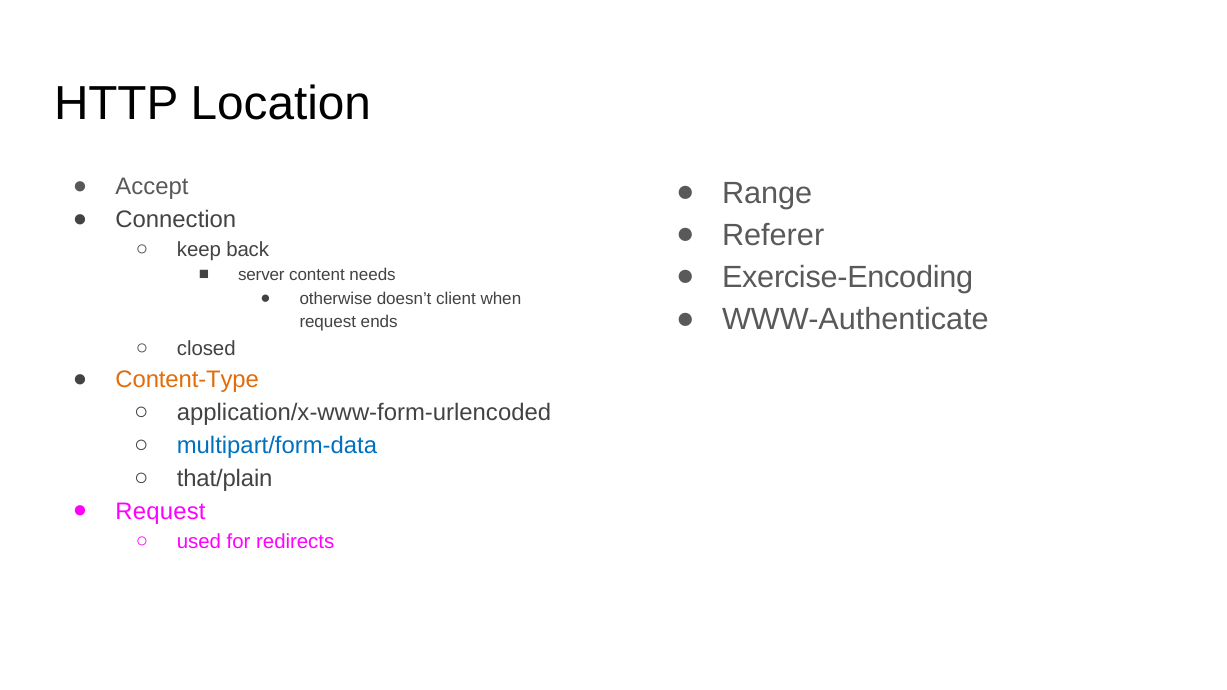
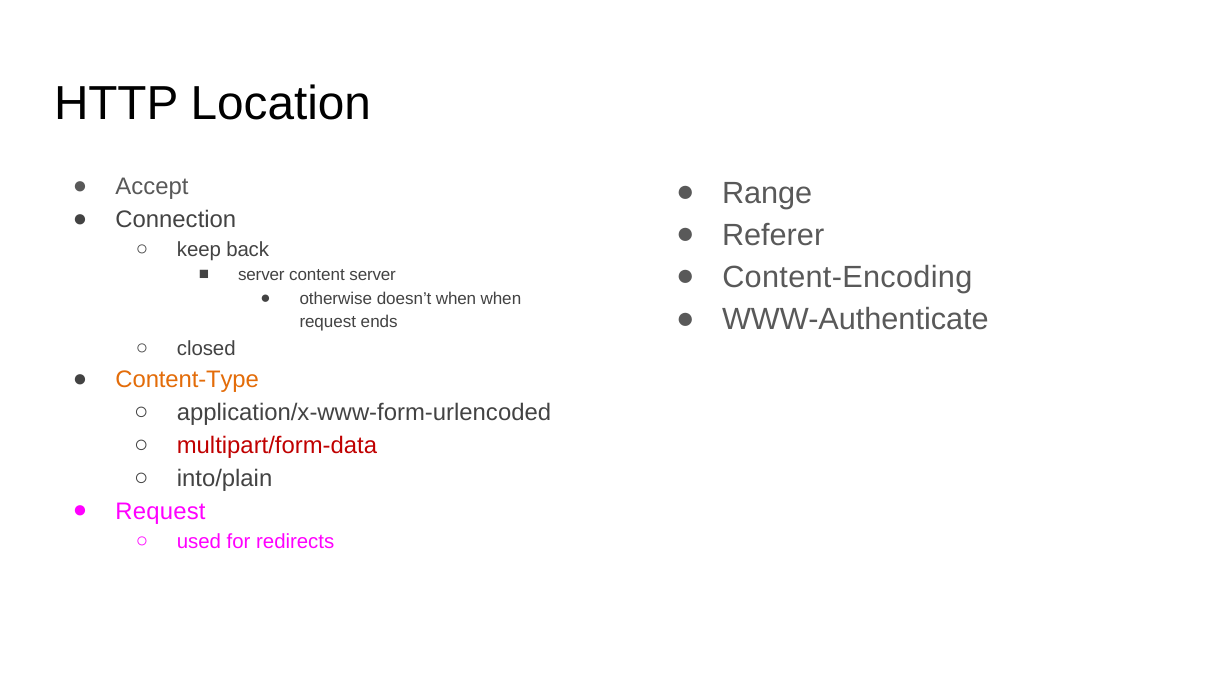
Exercise-Encoding: Exercise-Encoding -> Content-Encoding (847, 278)
content needs: needs -> server (373, 275)
doesn’t client: client -> when (456, 299)
multipart/form-data colour: blue -> red (277, 446)
that/plain: that/plain -> into/plain (225, 479)
